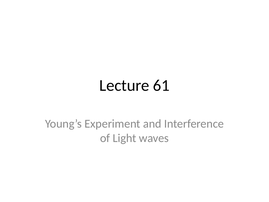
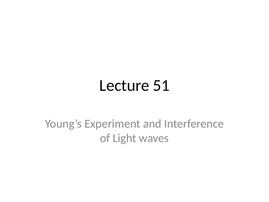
61: 61 -> 51 (161, 85)
